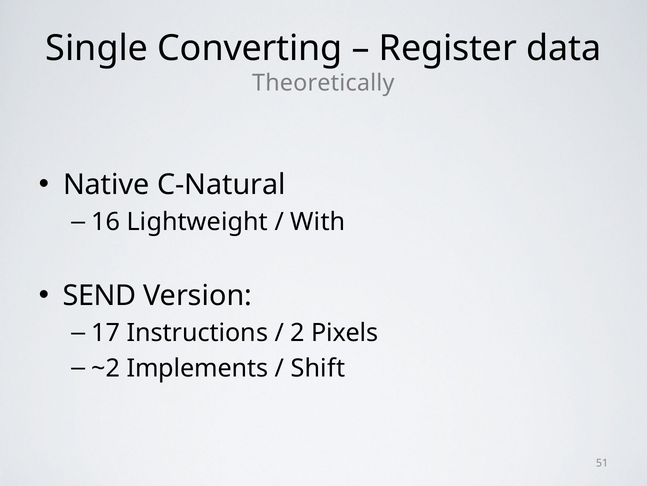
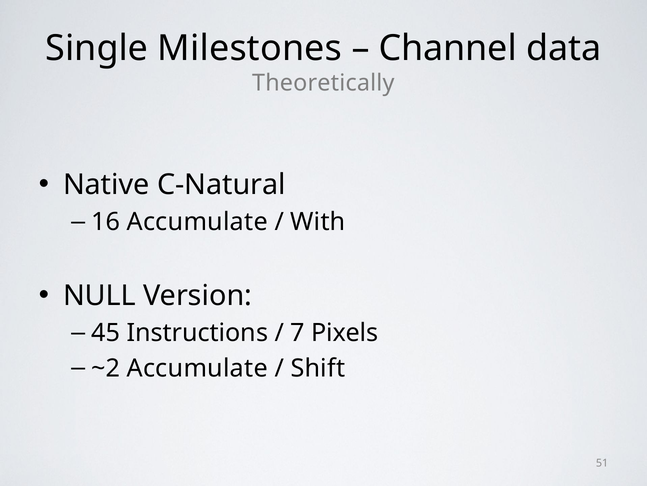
Converting: Converting -> Milestones (250, 48)
Register: Register -> Channel (448, 48)
16 Lightweight: Lightweight -> Accumulate (197, 222)
SEND: SEND -> NULL (99, 295)
17: 17 -> 45 (106, 333)
2: 2 -> 7 (298, 333)
~2 Implements: Implements -> Accumulate (197, 368)
